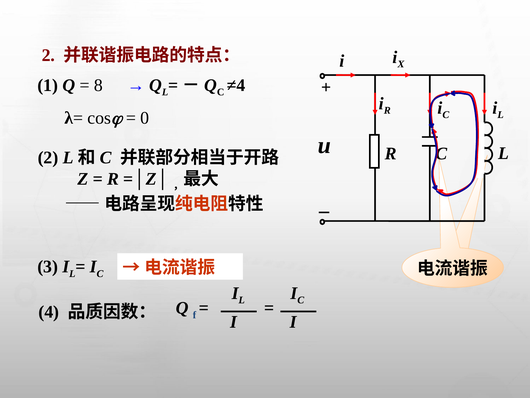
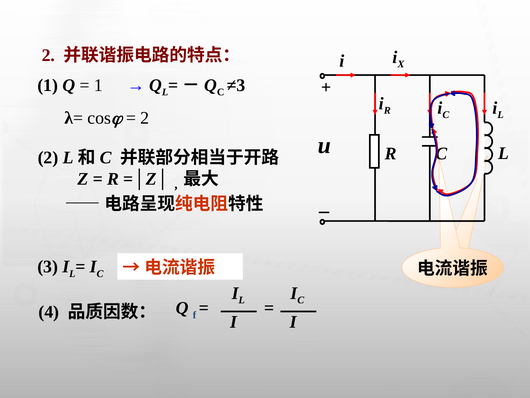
8: 8 -> 1 (98, 85)
≠4: ≠4 -> ≠3 (236, 85)
0: 0 -> 2 (145, 118)
